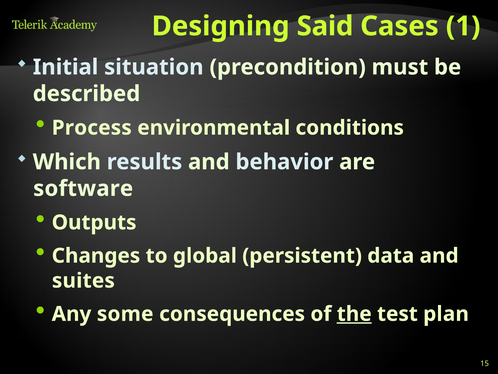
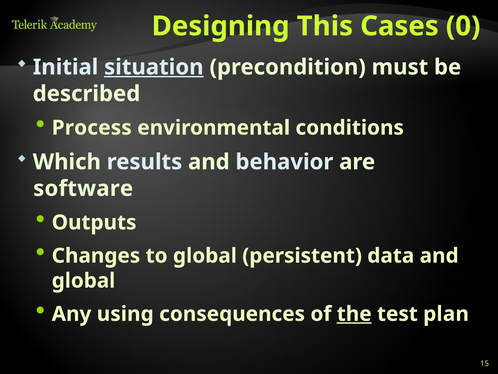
Said: Said -> This (325, 26)
1: 1 -> 0 (463, 26)
situation underline: none -> present (154, 67)
suites: suites -> global (84, 280)
some: some -> using (125, 314)
